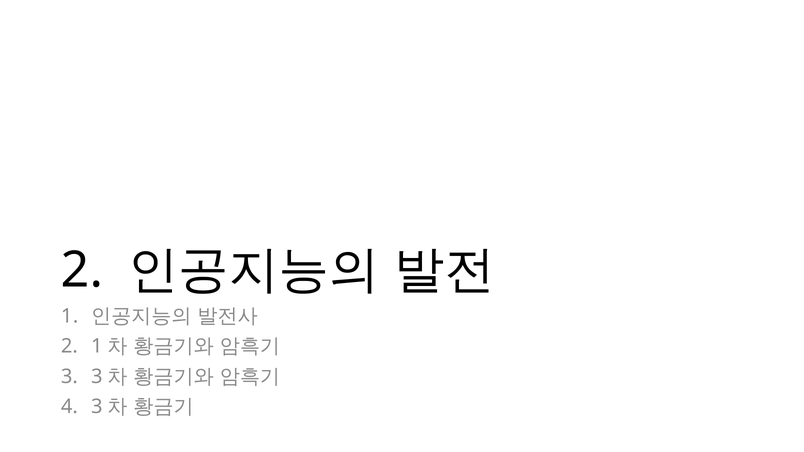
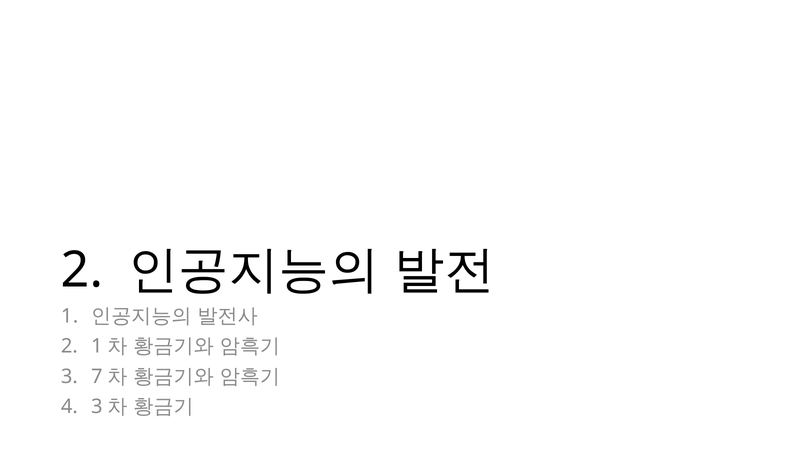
3: 3 -> 7 (97, 377)
